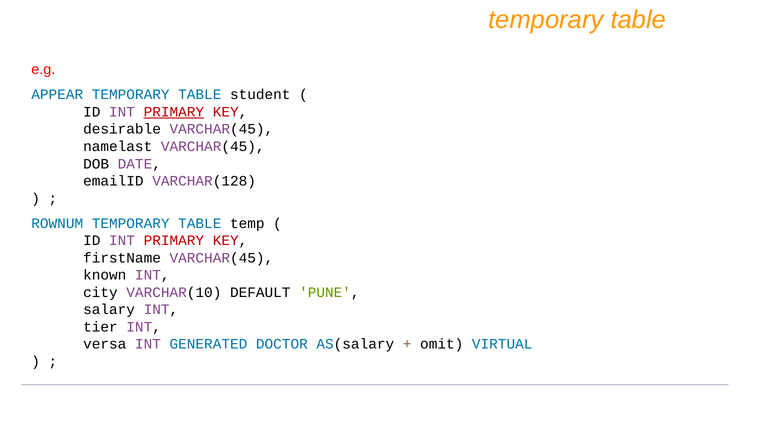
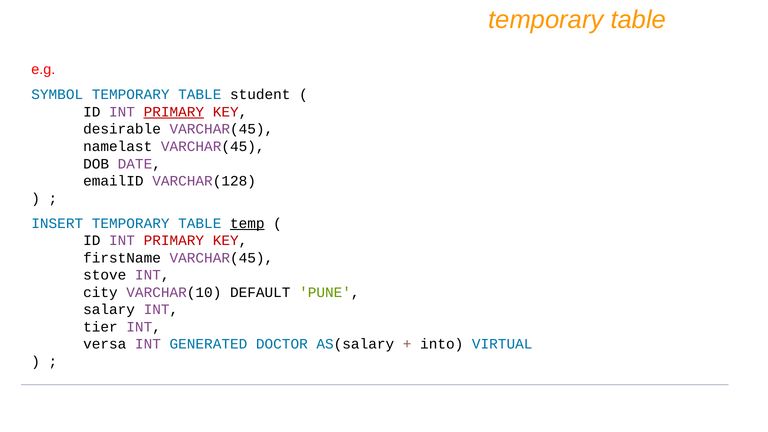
APPEAR: APPEAR -> SYMBOL (57, 95)
ROWNUM: ROWNUM -> INSERT (57, 223)
temp underline: none -> present (247, 223)
known: known -> stove (105, 275)
omit: omit -> into (442, 344)
